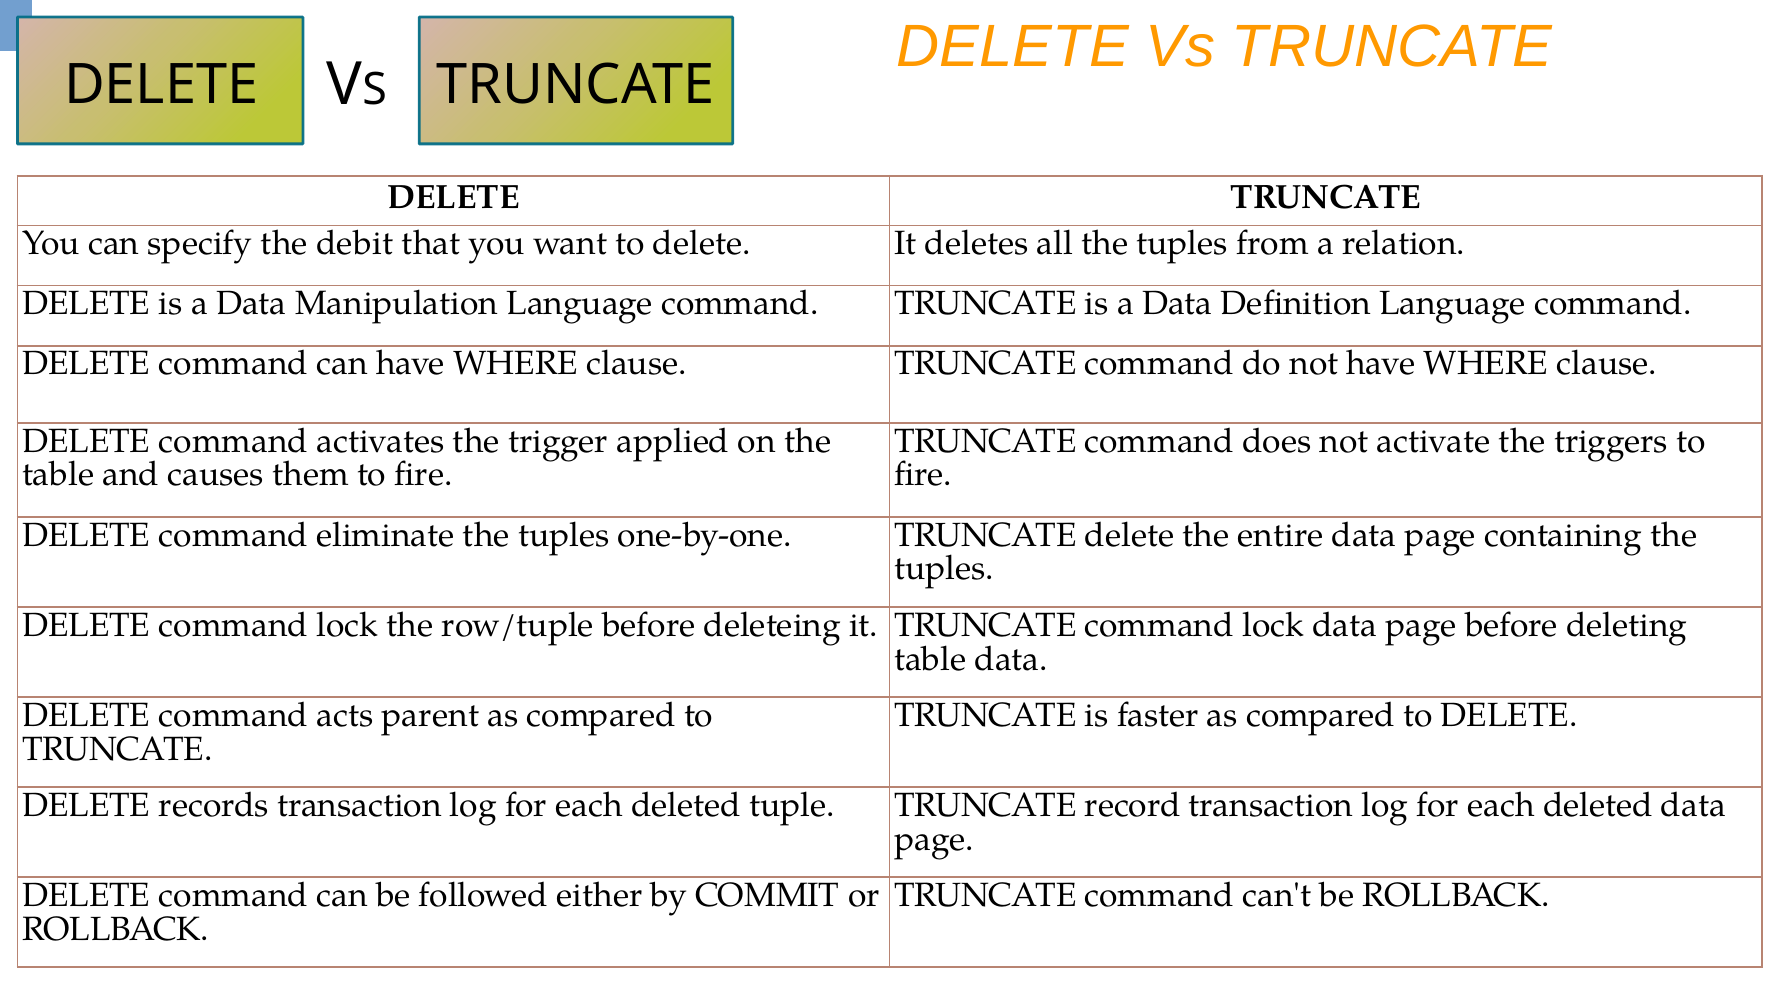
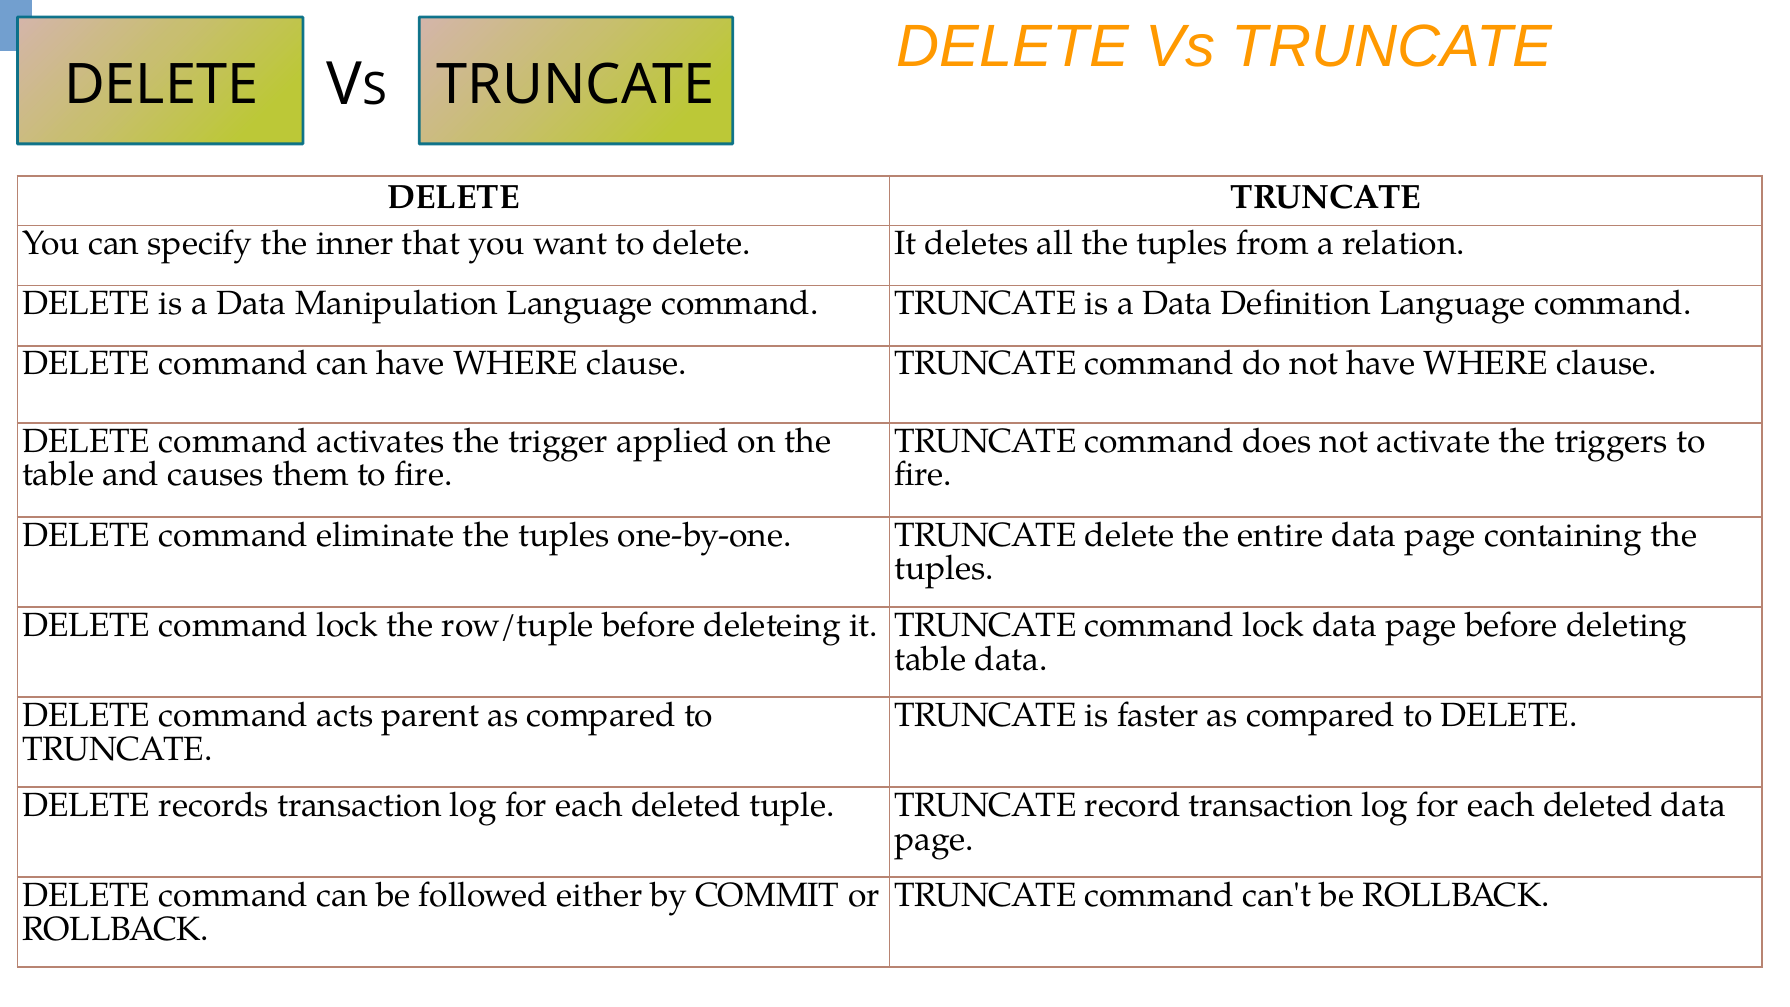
debit: debit -> inner (355, 243)
